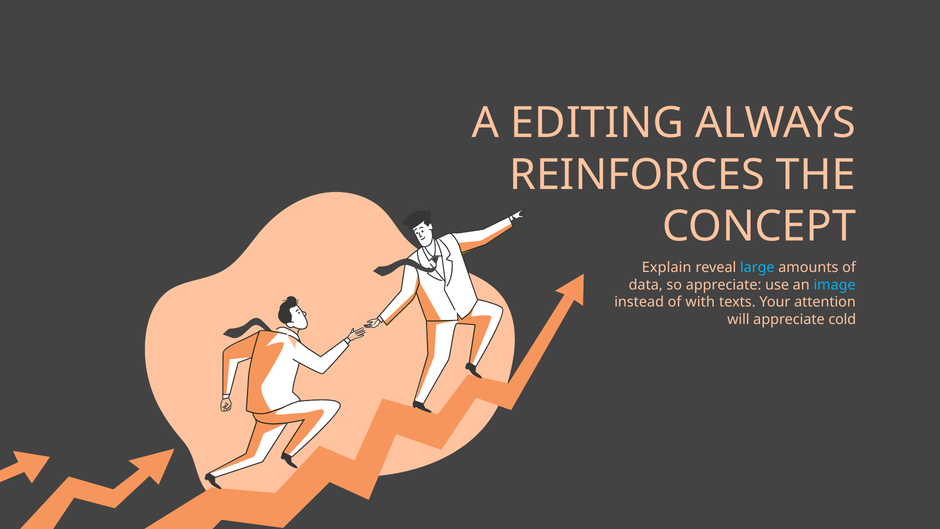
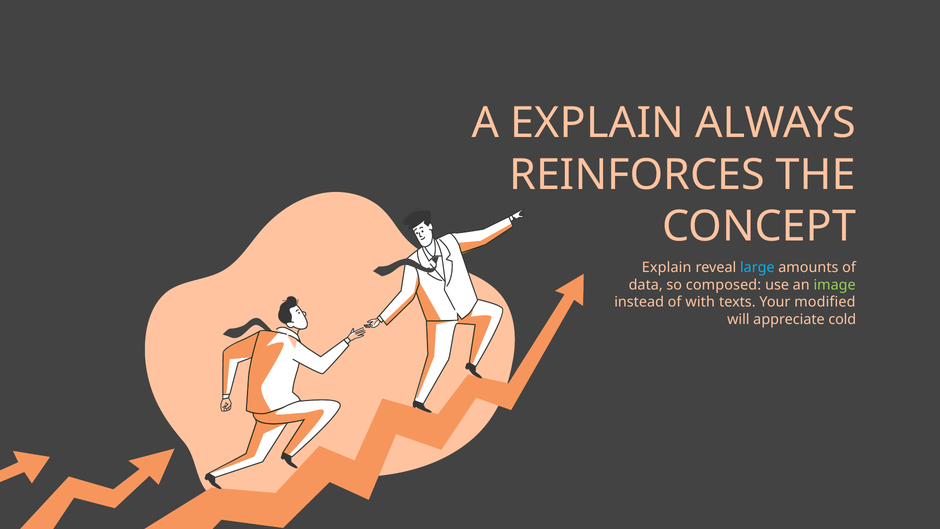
A EDITING: EDITING -> EXPLAIN (597, 123)
so appreciate: appreciate -> composed (724, 285)
image colour: light blue -> light green (835, 285)
attention: attention -> modified (825, 302)
